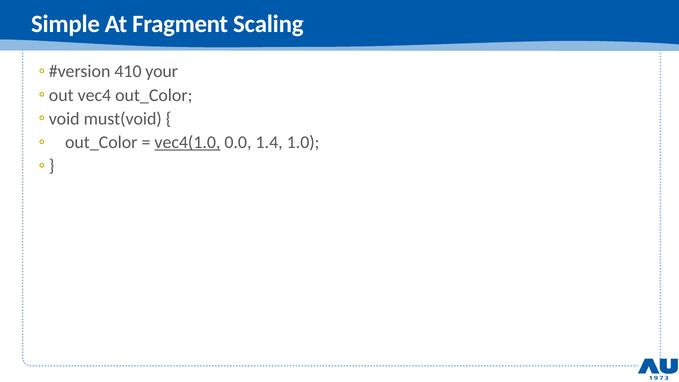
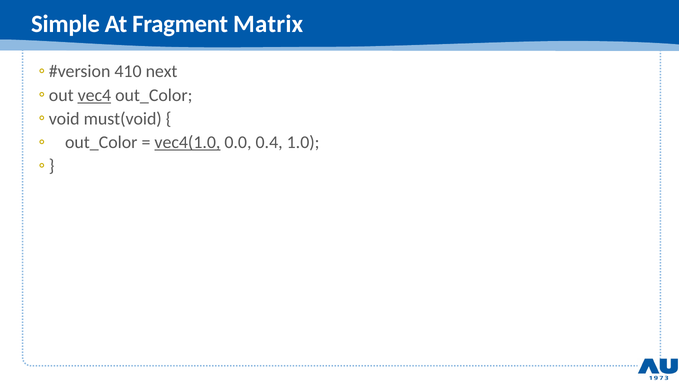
Scaling: Scaling -> Matrix (268, 24)
your: your -> next (162, 72)
vec4 underline: none -> present (94, 95)
1.4: 1.4 -> 0.4 (269, 142)
